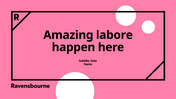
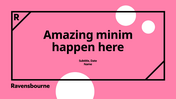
labore: labore -> minim (114, 35)
